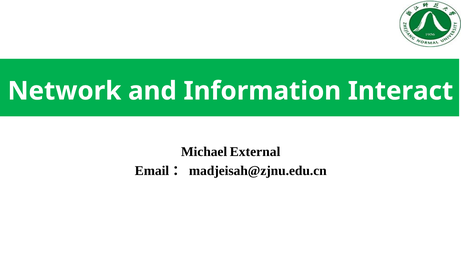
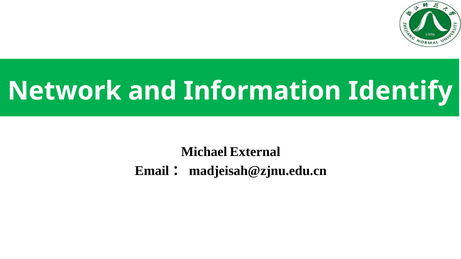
Interact: Interact -> Identify (400, 91)
